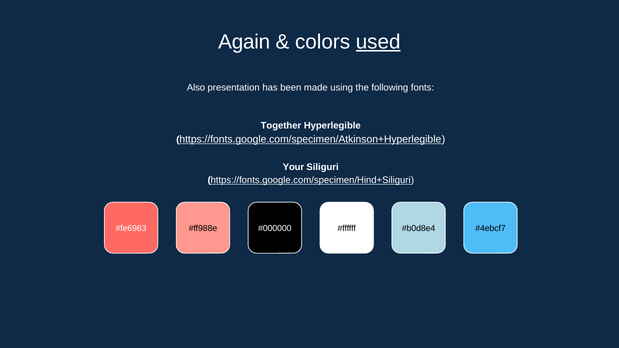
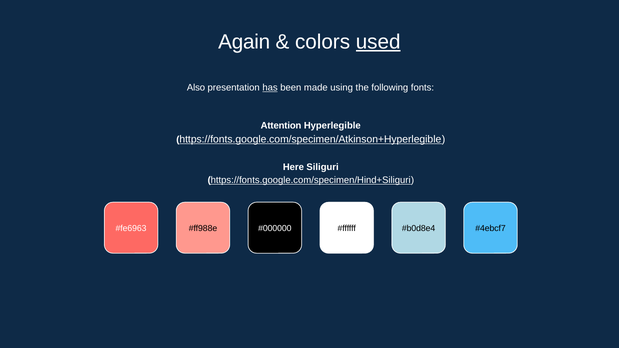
has underline: none -> present (270, 88)
Together: Together -> Attention (281, 126)
Your: Your -> Here (293, 167)
